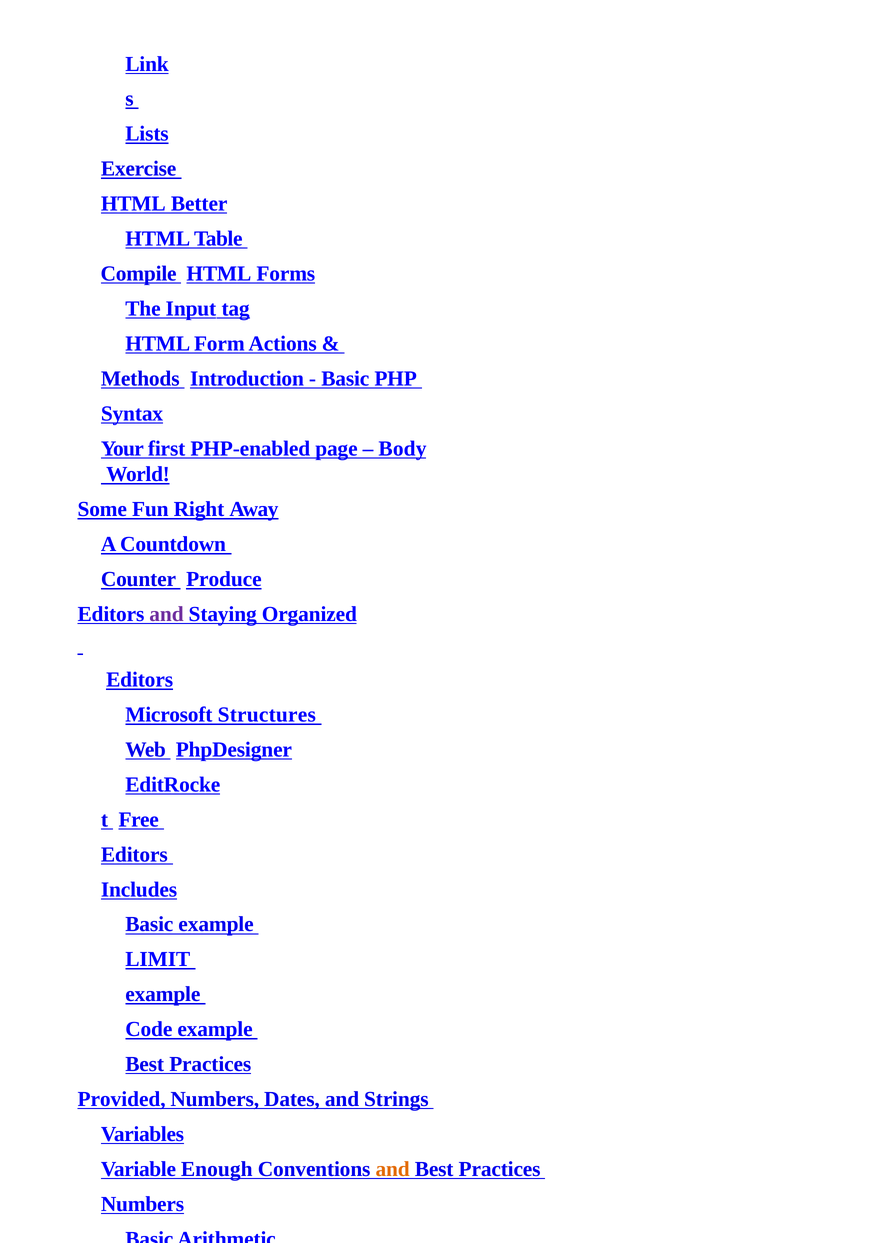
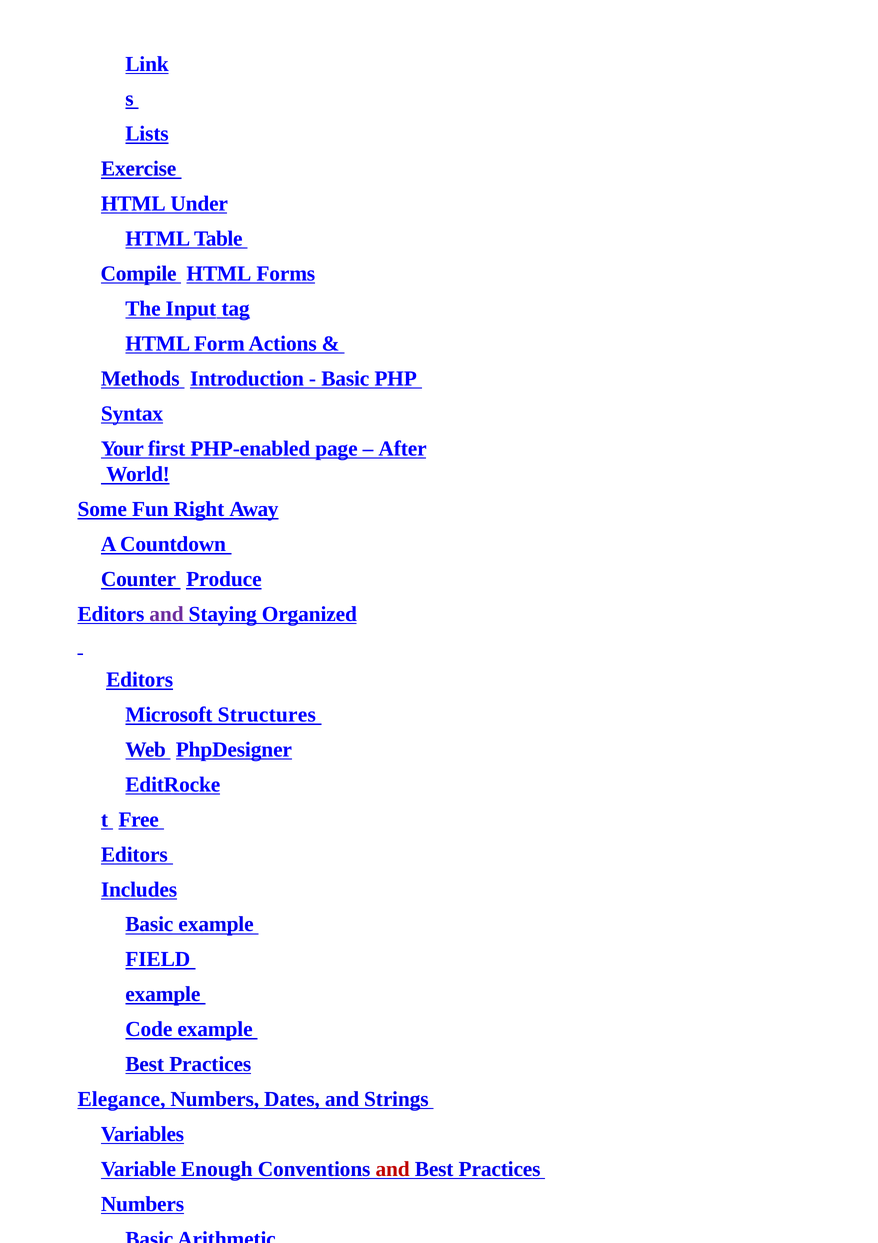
Better: Better -> Under (199, 204)
Body: Body -> After (403, 448)
LIMIT: LIMIT -> FIELD (158, 959)
Provided: Provided -> Elegance (122, 1099)
and colour: orange -> red (393, 1169)
